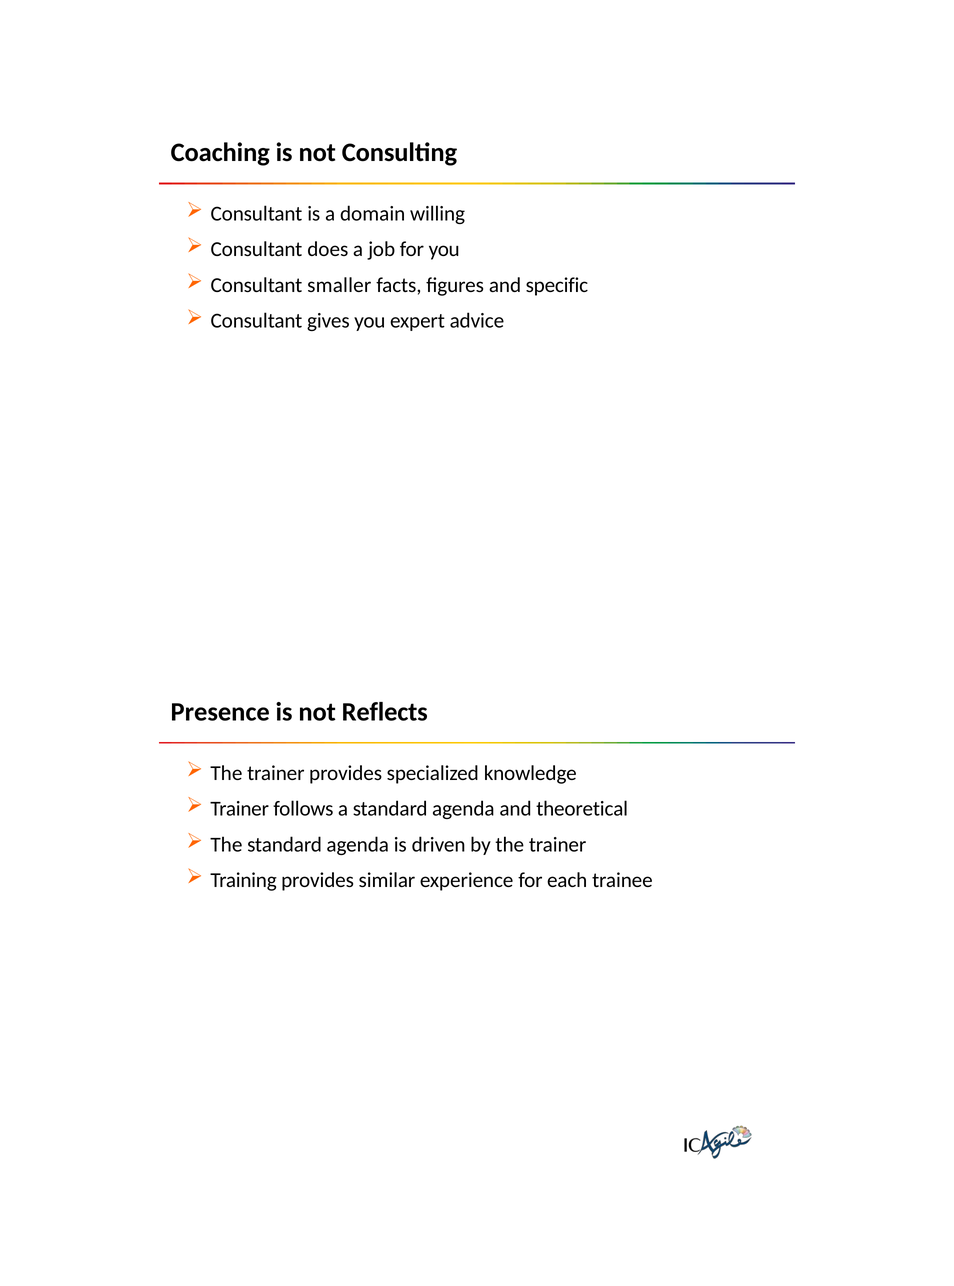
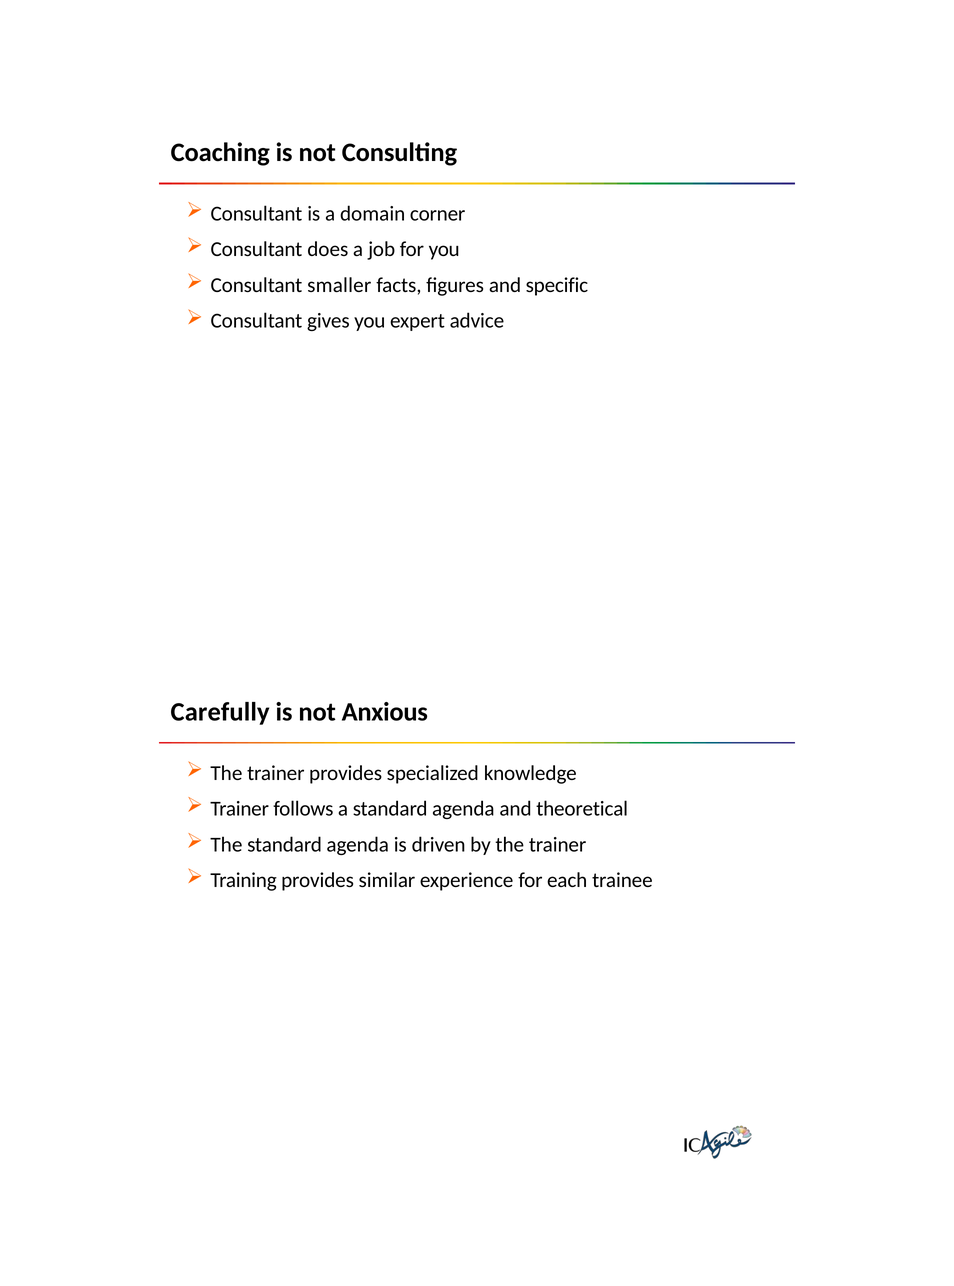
willing: willing -> corner (438, 214)
Presence: Presence -> Carefully (220, 712)
Reflects: Reflects -> Anxious (385, 712)
